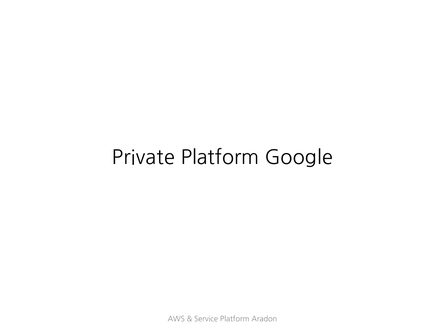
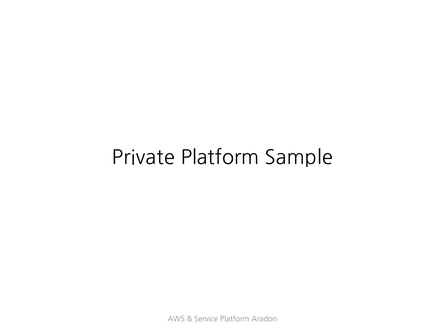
Google: Google -> Sample (299, 158)
